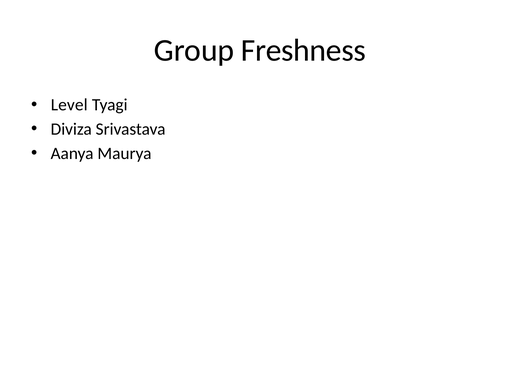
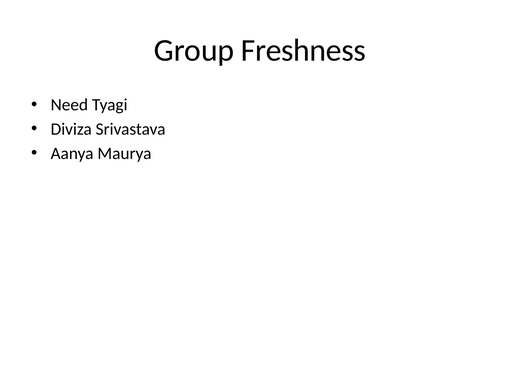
Level: Level -> Need (69, 105)
